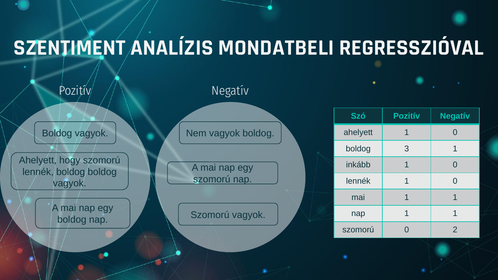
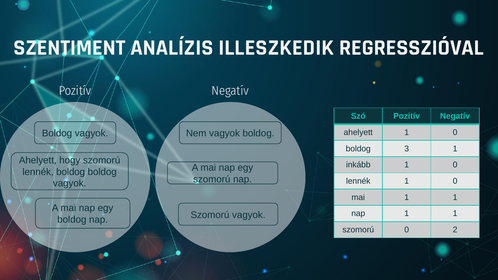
MONDATBELI: MONDATBELI -> ILLESZKEDIK (276, 48)
